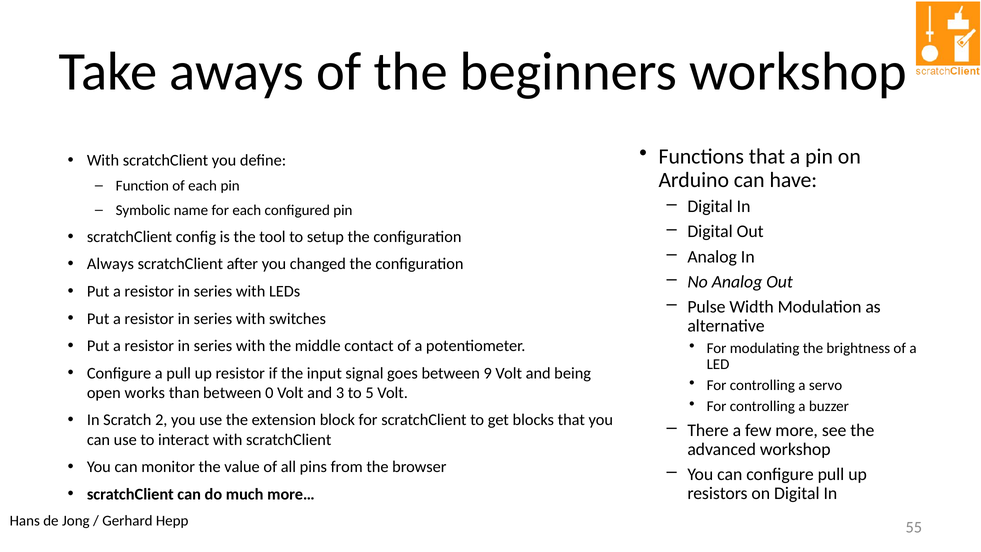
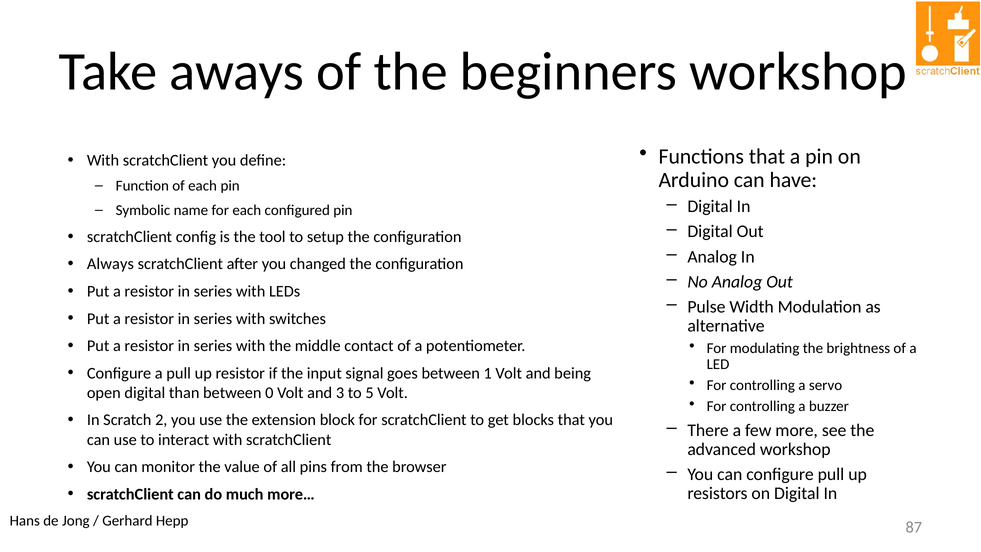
9: 9 -> 1 (488, 373)
open works: works -> digital (145, 393)
55: 55 -> 87 (914, 527)
